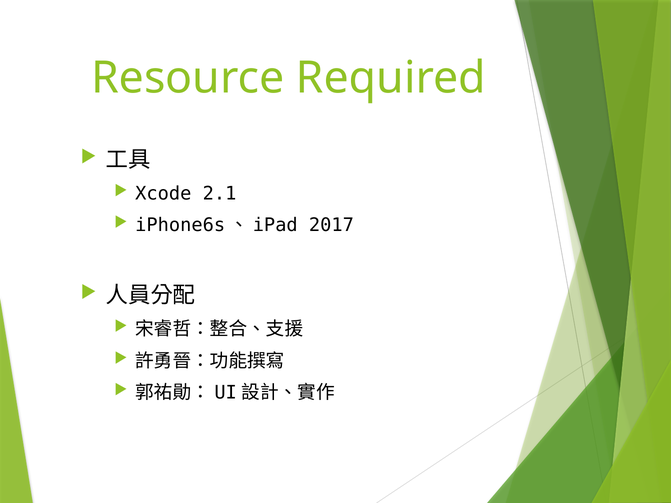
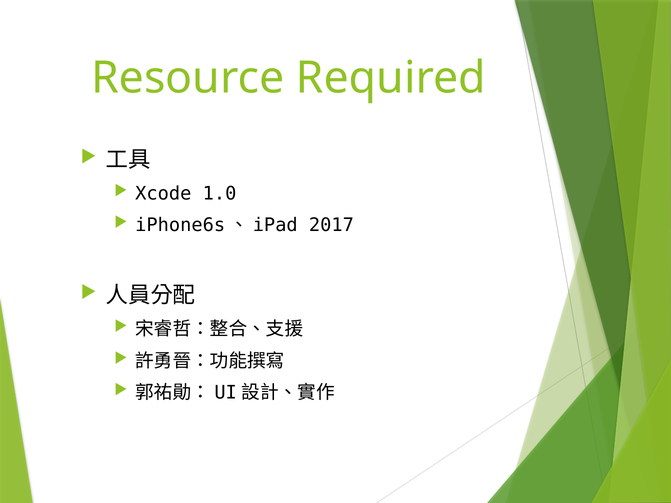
2.1: 2.1 -> 1.0 (220, 194)
